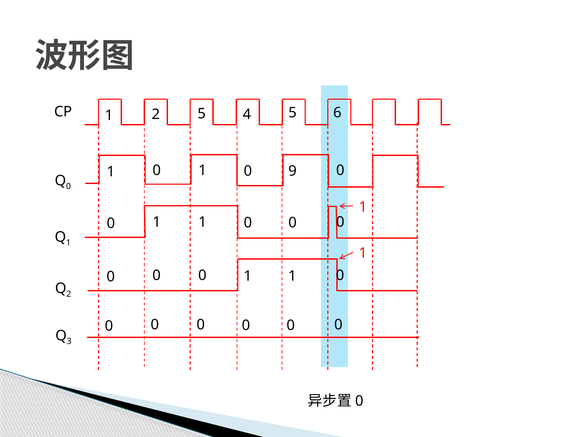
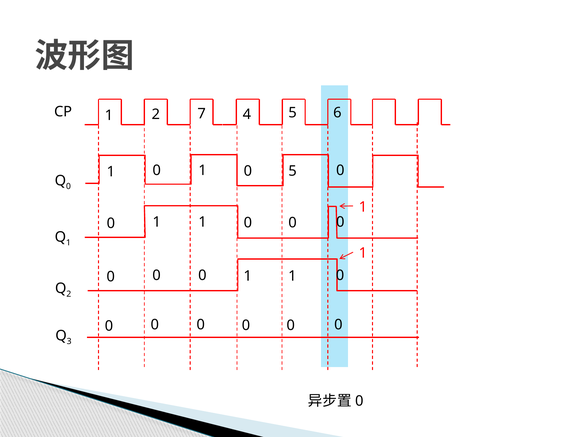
2 5: 5 -> 7 (202, 114)
0 9: 9 -> 5 (293, 171)
